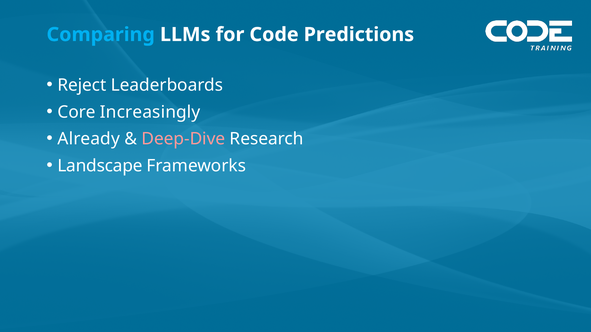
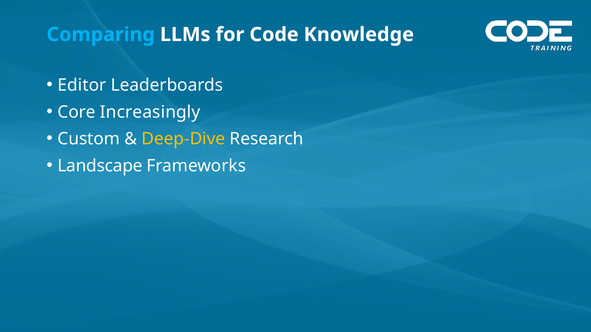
Predictions: Predictions -> Knowledge (359, 35)
Reject: Reject -> Editor (82, 85)
Already: Already -> Custom (89, 139)
Deep‑Dive colour: pink -> yellow (183, 139)
